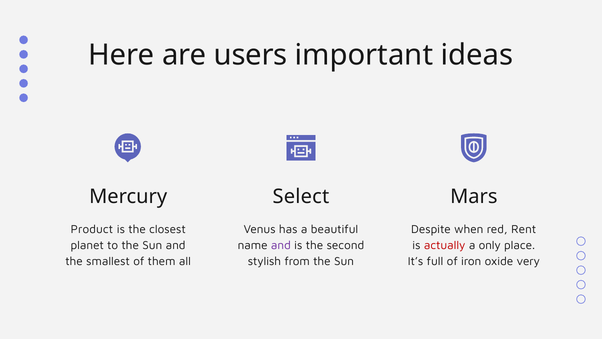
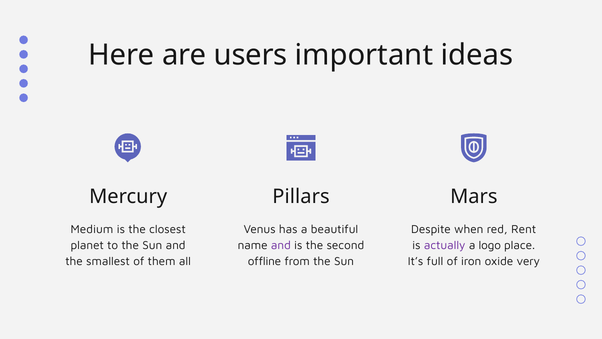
Select: Select -> Pillars (301, 196)
Product: Product -> Medium (92, 229)
actually colour: red -> purple (445, 245)
only: only -> logo (490, 245)
stylish: stylish -> offline (264, 261)
